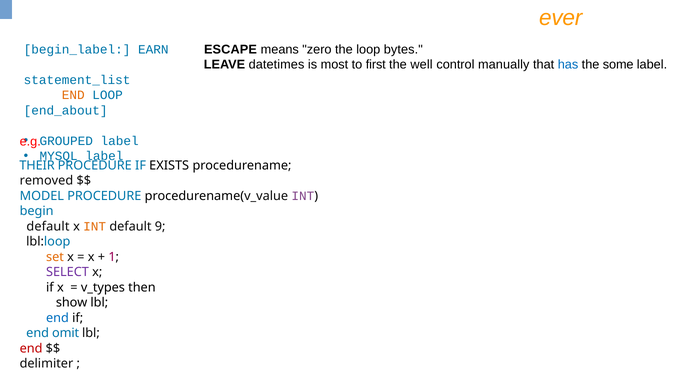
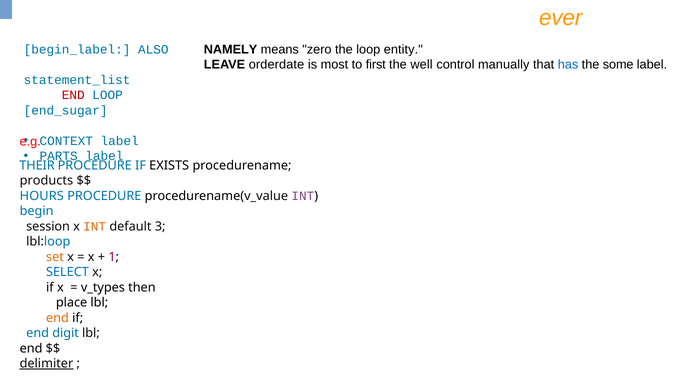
ESCAPE: ESCAPE -> NAMELY (231, 50)
bytes: bytes -> entity (403, 50)
EARN: EARN -> ALSO (153, 50)
datetimes: datetimes -> orderdate (276, 65)
END colour: orange -> red (73, 95)
end_about: end_about -> end_sugar (66, 111)
GROUPED: GROUPED -> CONTEXT (66, 141)
MYSQL: MYSQL -> PARTS (59, 156)
removed: removed -> products (46, 181)
MODEL: MODEL -> HOURS (42, 196)
default: default -> session (48, 227)
9: 9 -> 3 (160, 227)
SELECT colour: purple -> blue (67, 272)
show: show -> place (72, 303)
end colour: blue -> orange (57, 318)
omit: omit -> digit (66, 333)
end colour: red -> black (31, 349)
delimiter underline: none -> present (46, 364)
